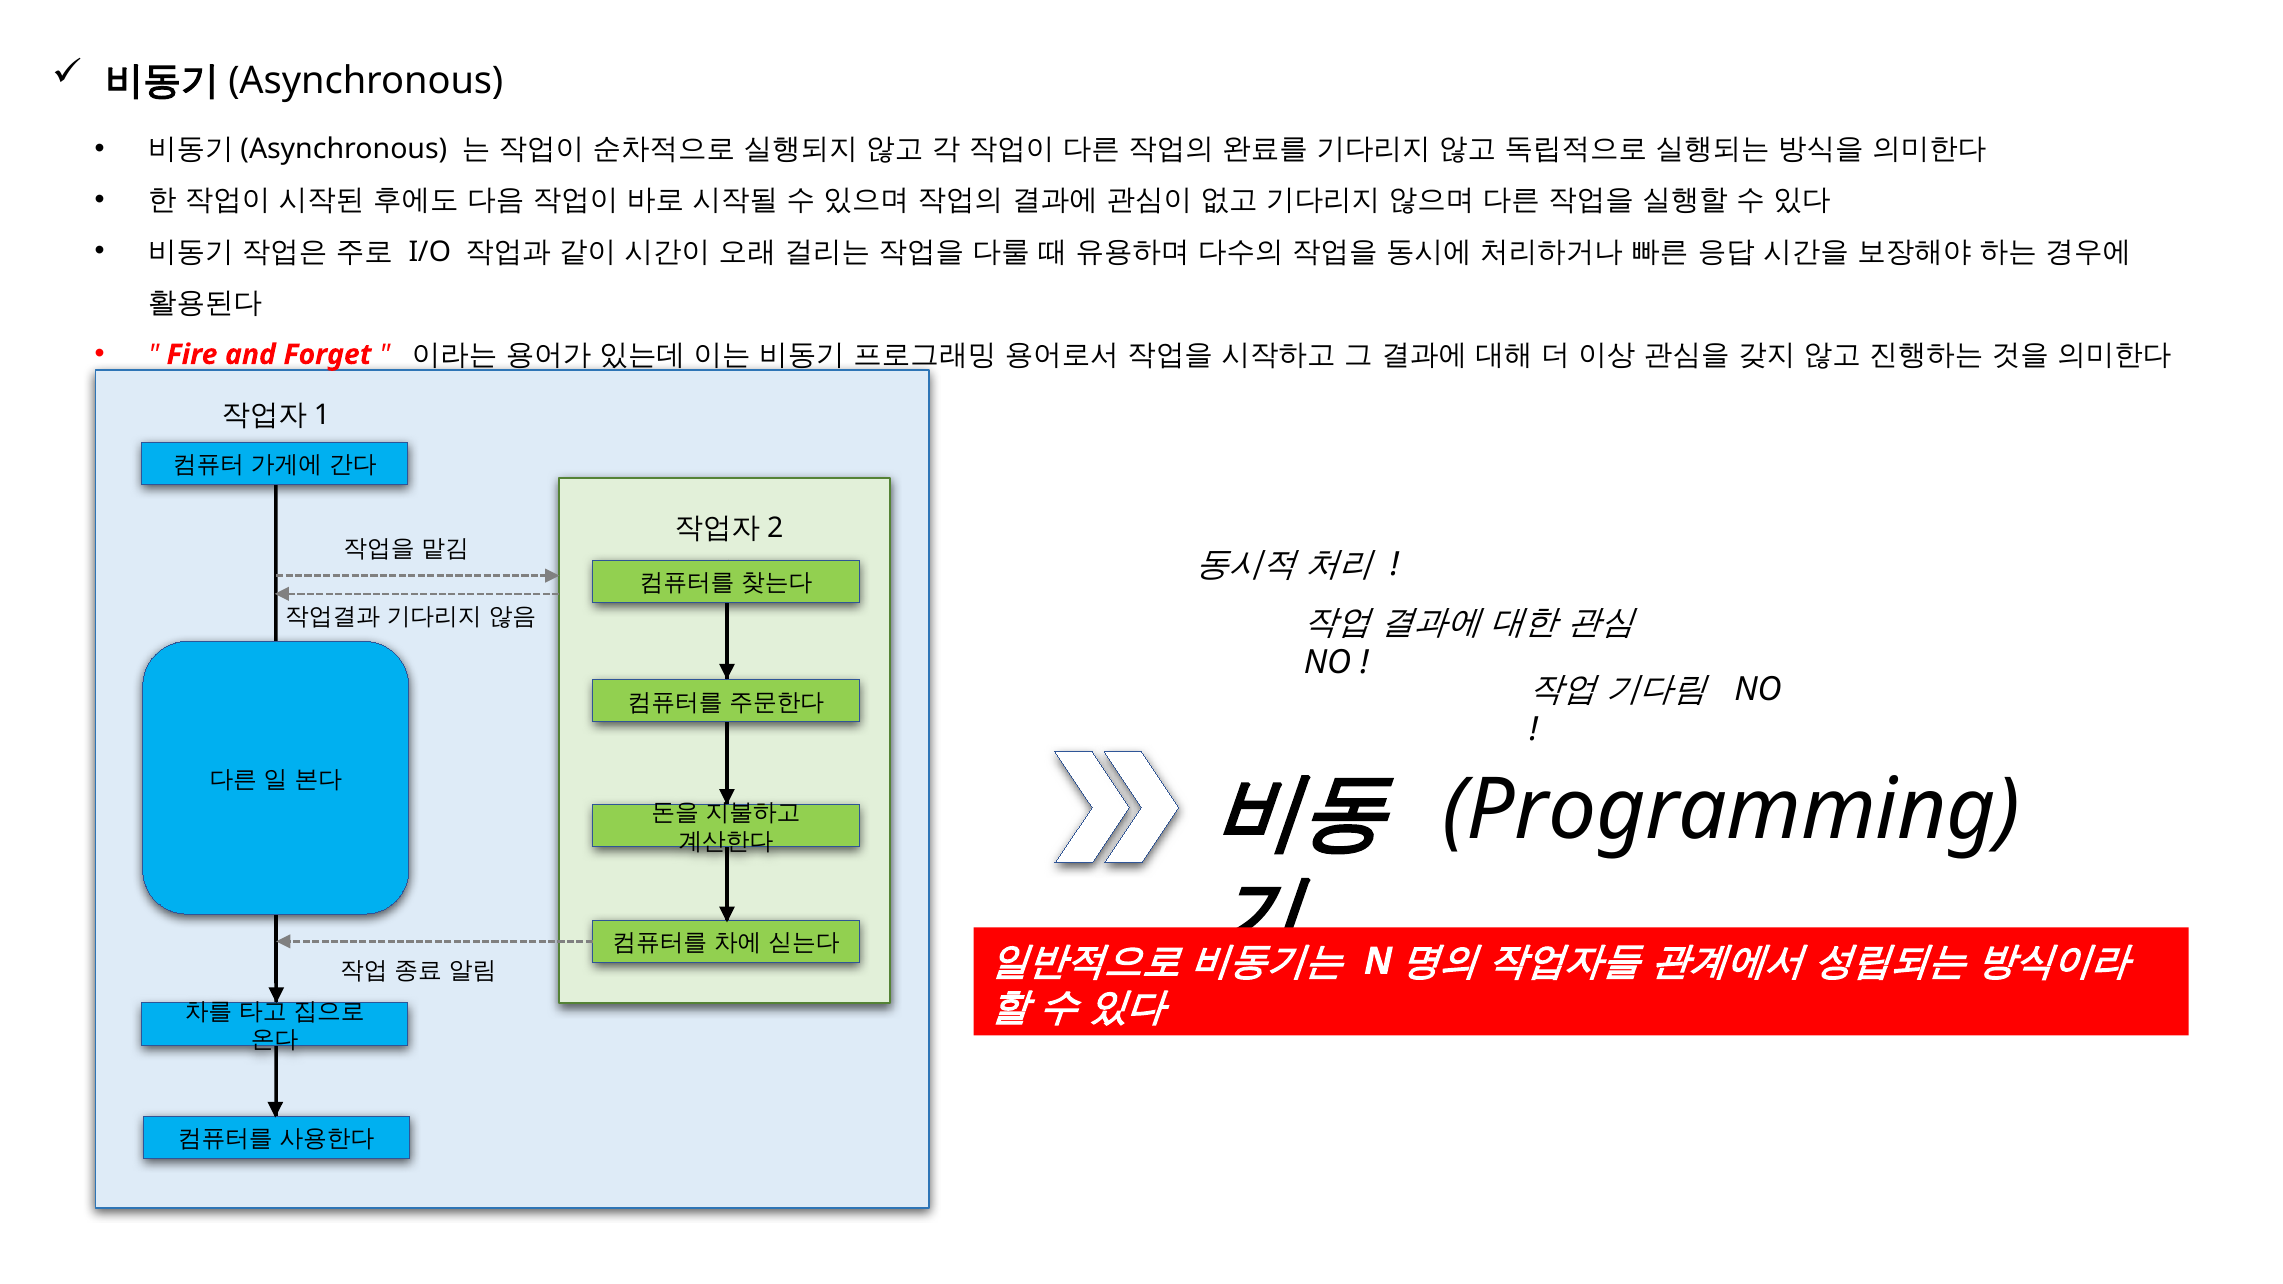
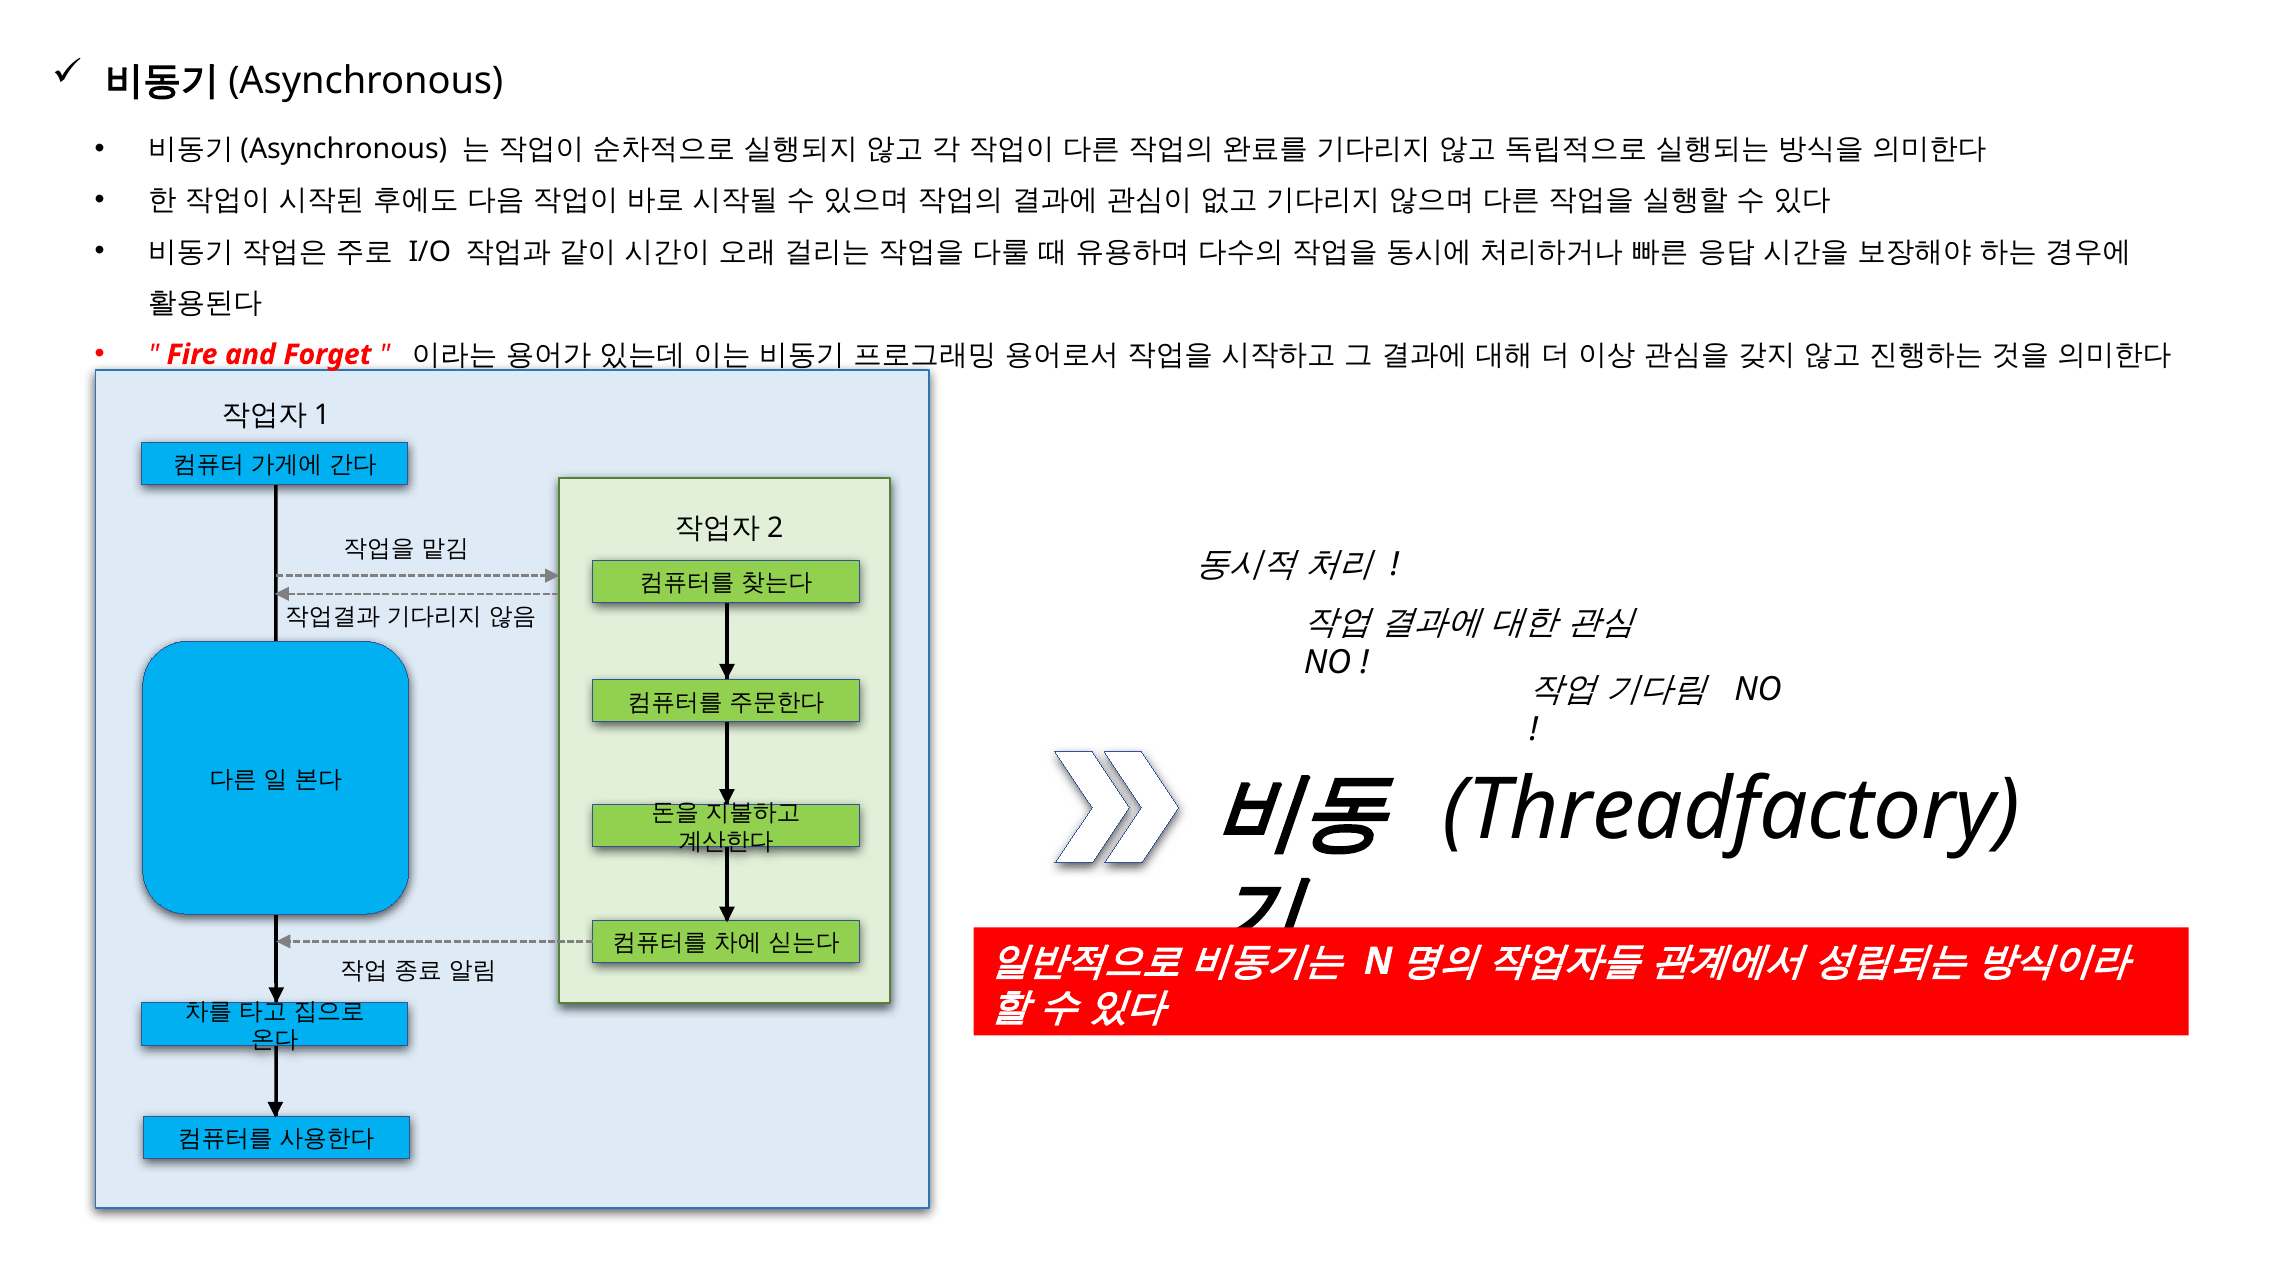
Programming: Programming -> Threadfactory (1731, 810)
